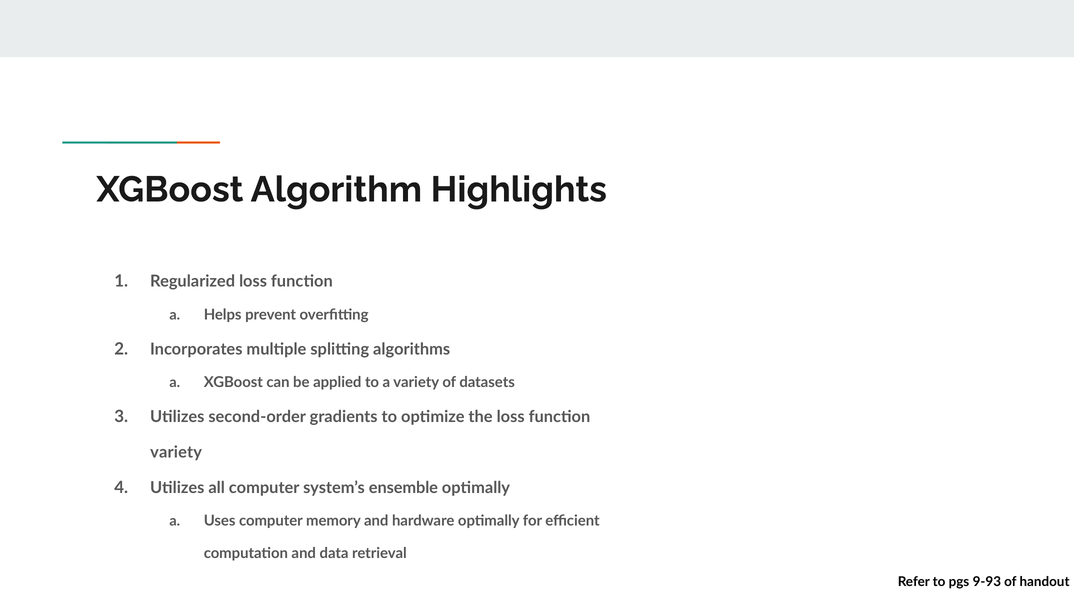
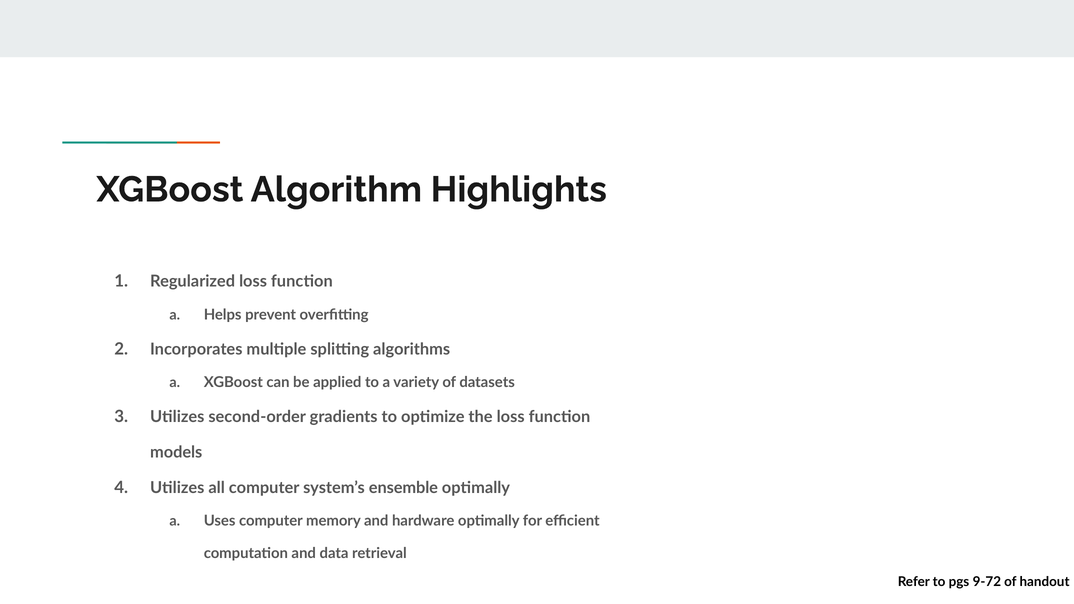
variety: variety -> models (176, 452)
9-93: 9-93 -> 9-72 (987, 582)
